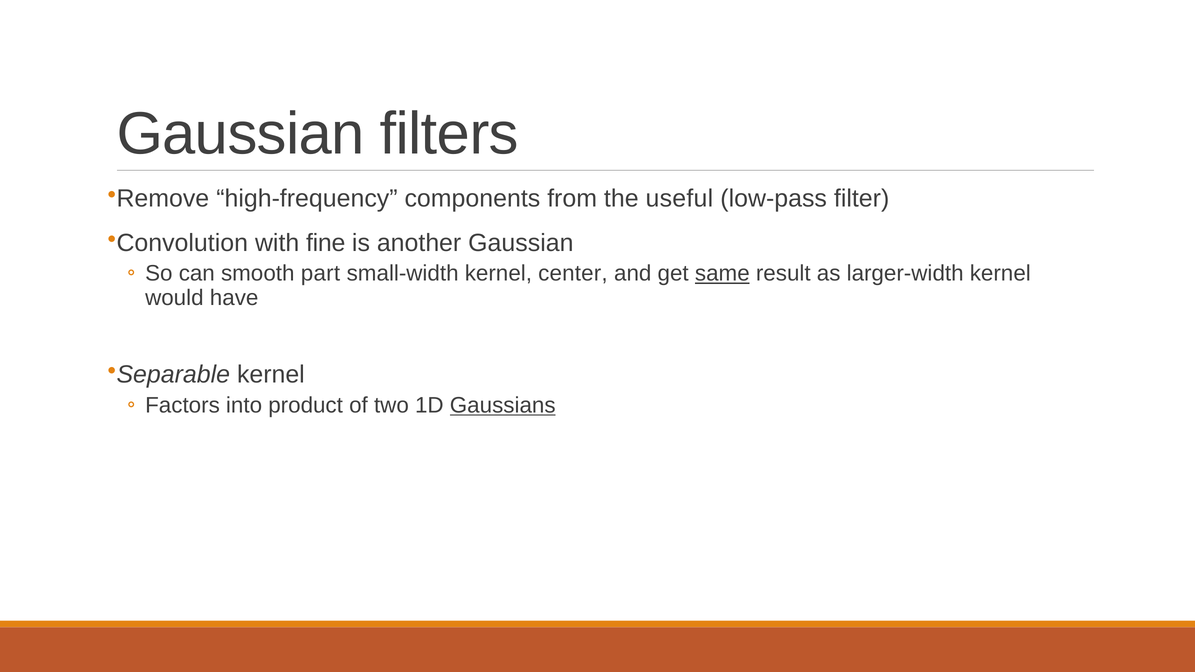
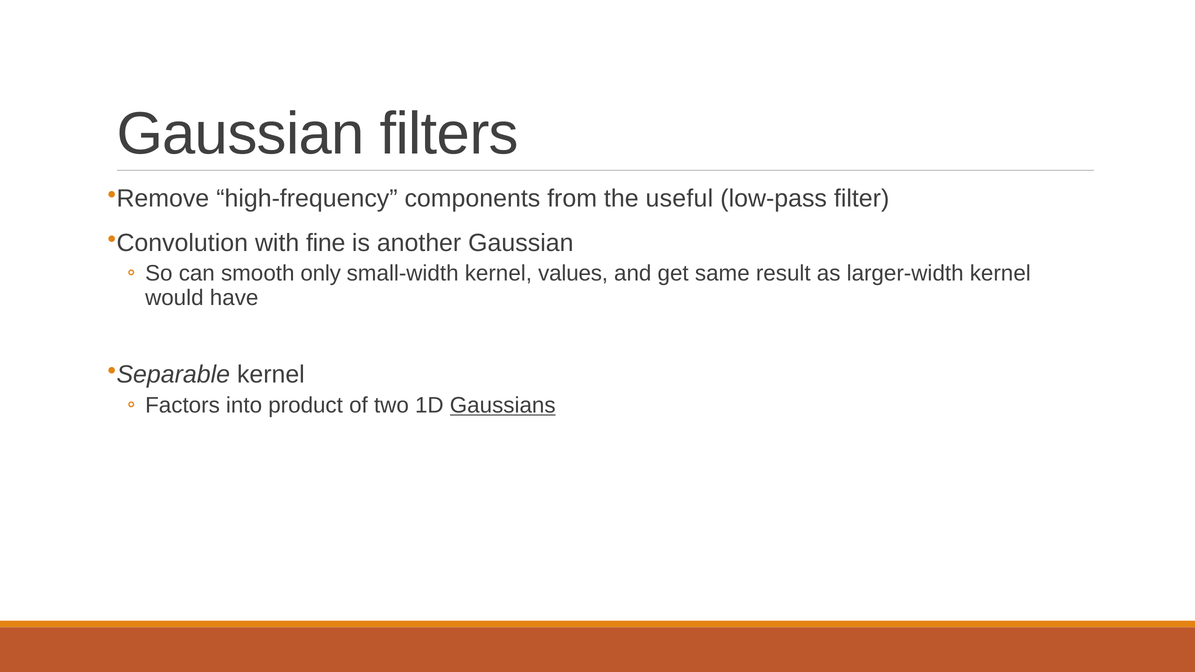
part: part -> only (321, 274)
center: center -> values (573, 274)
same underline: present -> none (722, 274)
